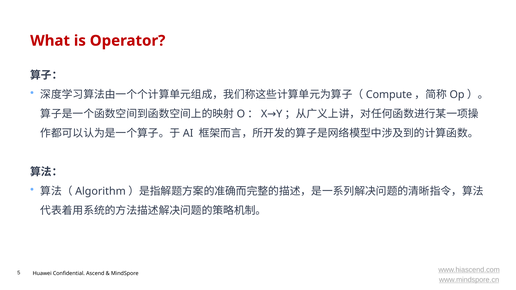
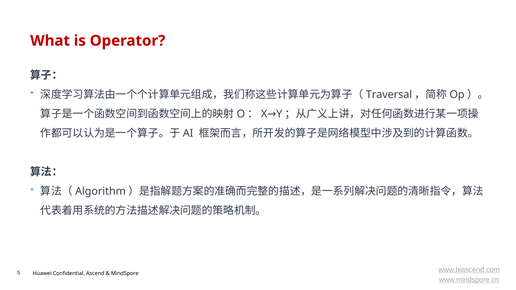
Compute: Compute -> Traversal (389, 95)
